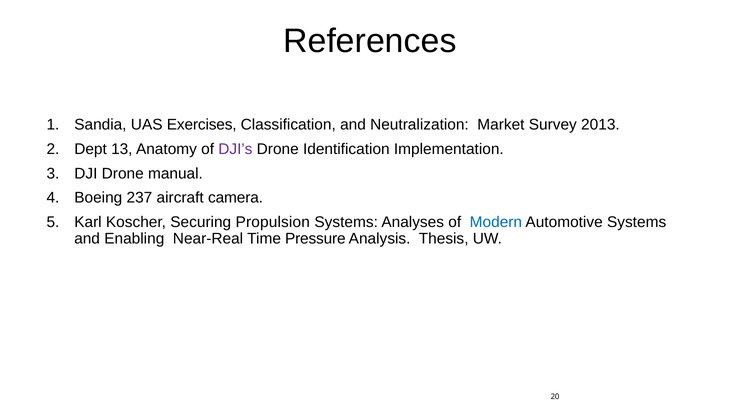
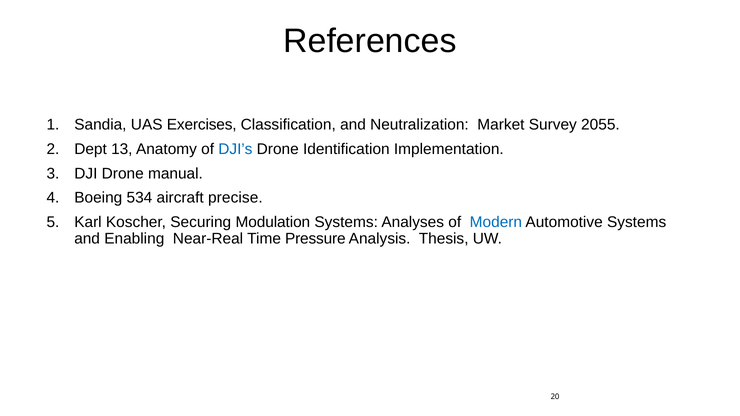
2013: 2013 -> 2055 (600, 125)
DJI’s colour: purple -> blue (235, 149)
237: 237 -> 534 (139, 198)
camera: camera -> precise (235, 198)
Propulsion: Propulsion -> Modulation (273, 222)
